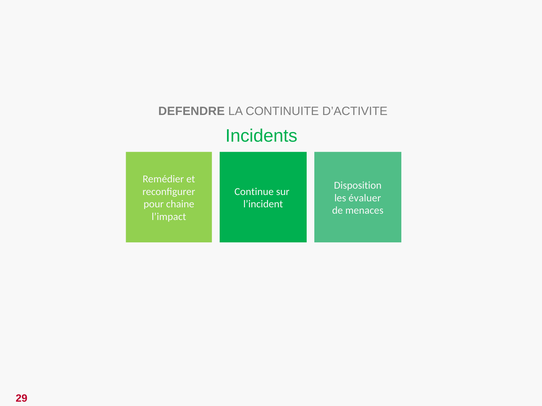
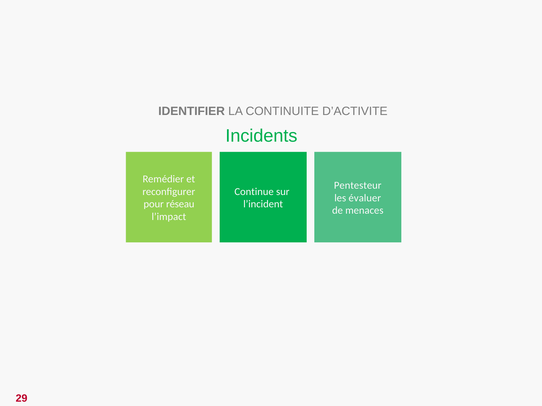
DEFENDRE: DEFENDRE -> IDENTIFIER (192, 111)
Disposition: Disposition -> Pentesteur (358, 185)
chaine: chaine -> réseau (180, 204)
